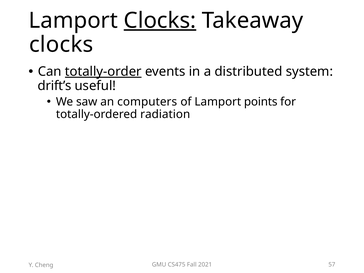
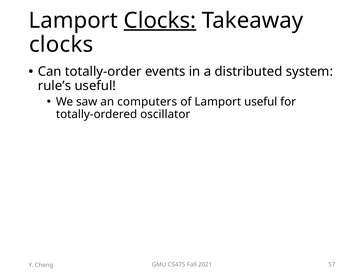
totally-order underline: present -> none (103, 72)
drift’s: drift’s -> rule’s (54, 86)
Lamport points: points -> useful (261, 102)
radiation: radiation -> oscillator (165, 114)
